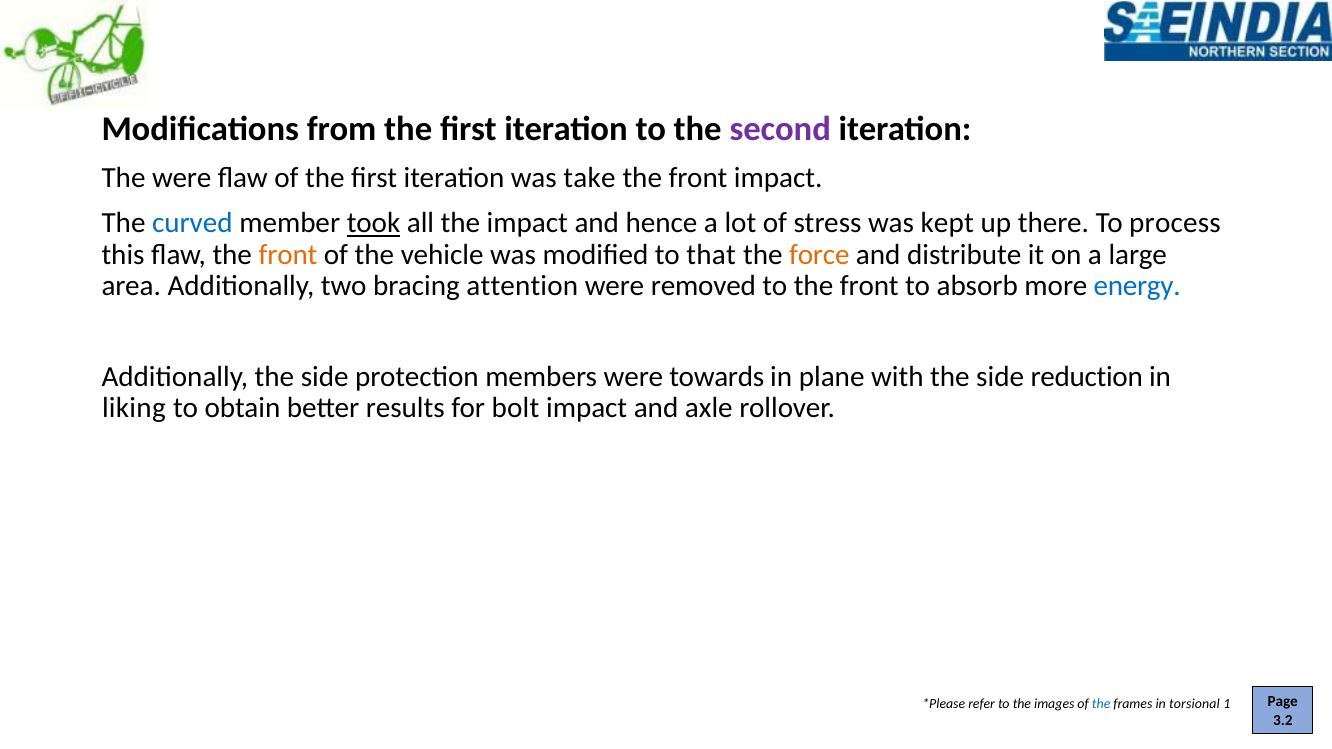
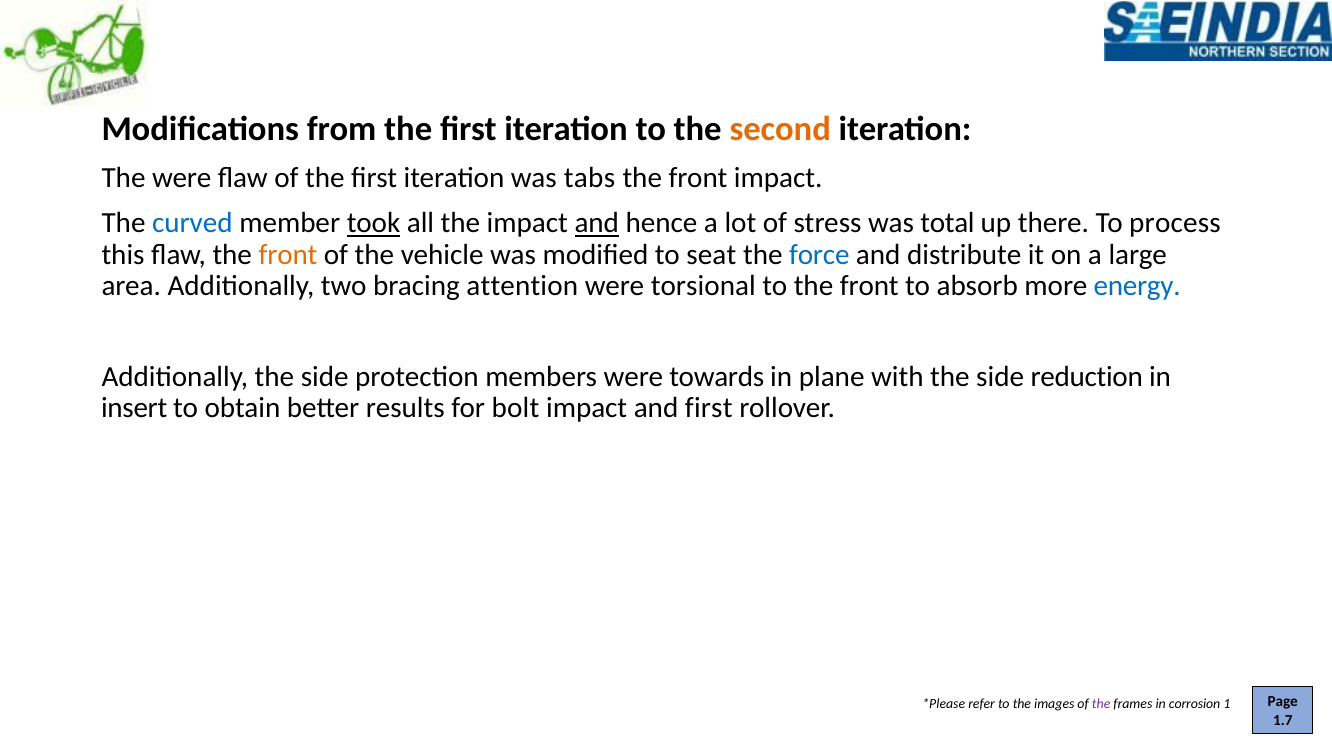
second colour: purple -> orange (780, 129)
take: take -> tabs (590, 178)
and underline: none -> present (597, 223)
kept: kept -> total (947, 223)
that: that -> seat (711, 255)
force colour: orange -> blue (819, 255)
removed: removed -> torsional (703, 286)
liking: liking -> insert (134, 408)
and axle: axle -> first (709, 408)
the colour: blue -> purple (1101, 704)
torsional: torsional -> corrosion (1195, 704)
3.2: 3.2 -> 1.7 (1283, 720)
